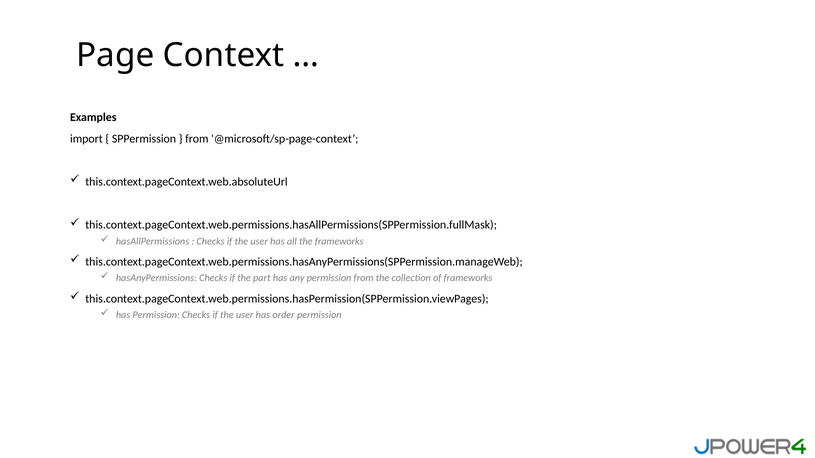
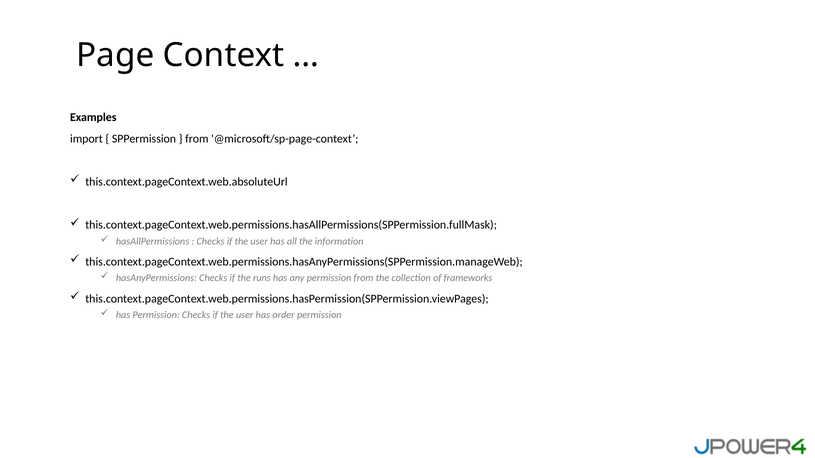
the frameworks: frameworks -> information (339, 241)
part: part -> runs (262, 278)
